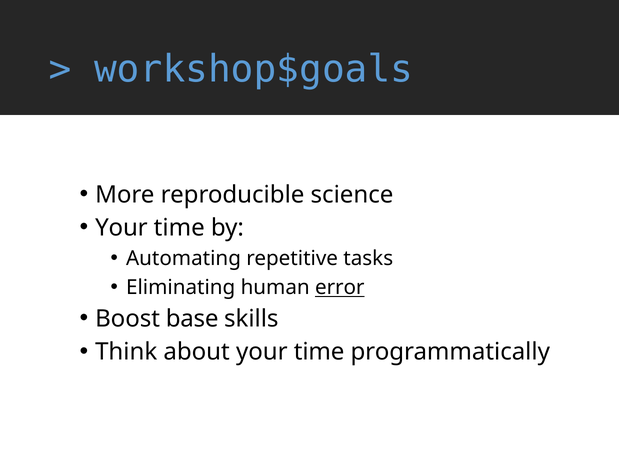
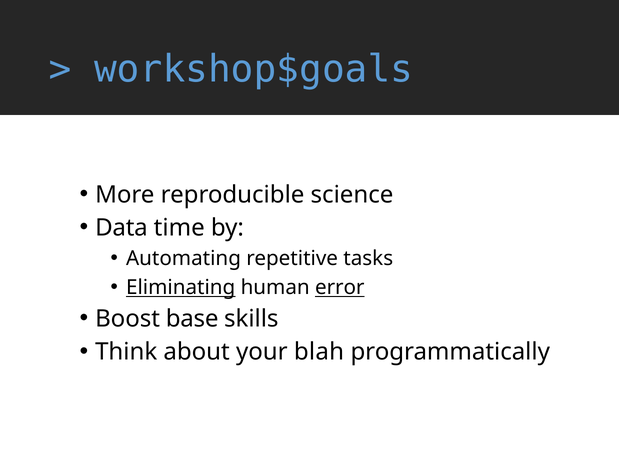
Your: Your -> Data (121, 228)
Eliminating underline: none -> present (181, 288)
about your time: time -> blah (319, 352)
